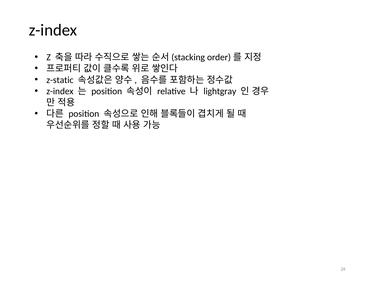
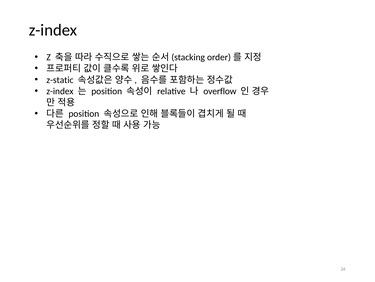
lightgray: lightgray -> overflow (220, 91)
